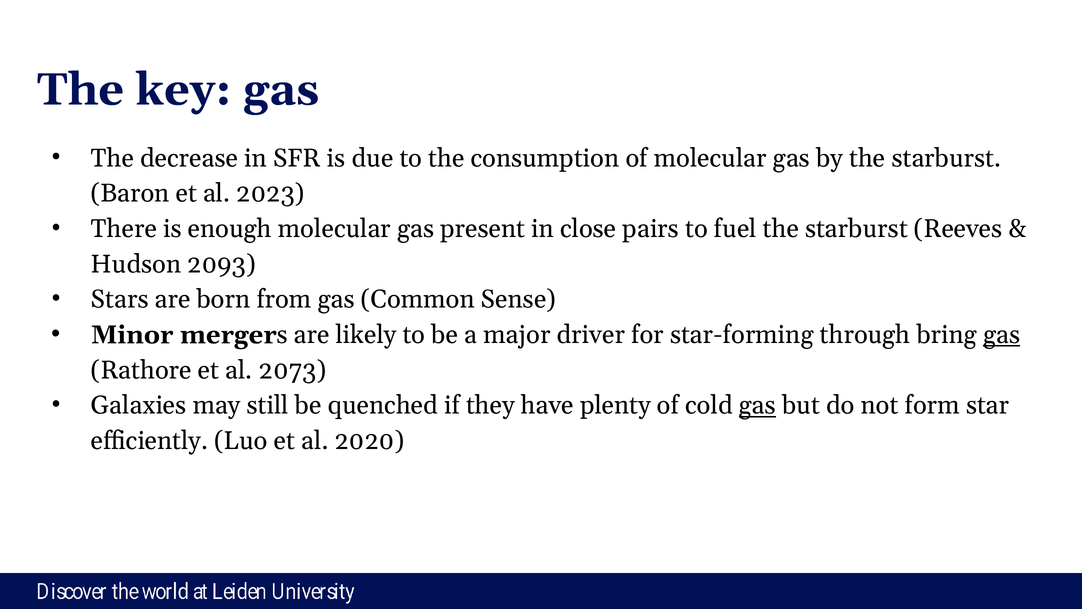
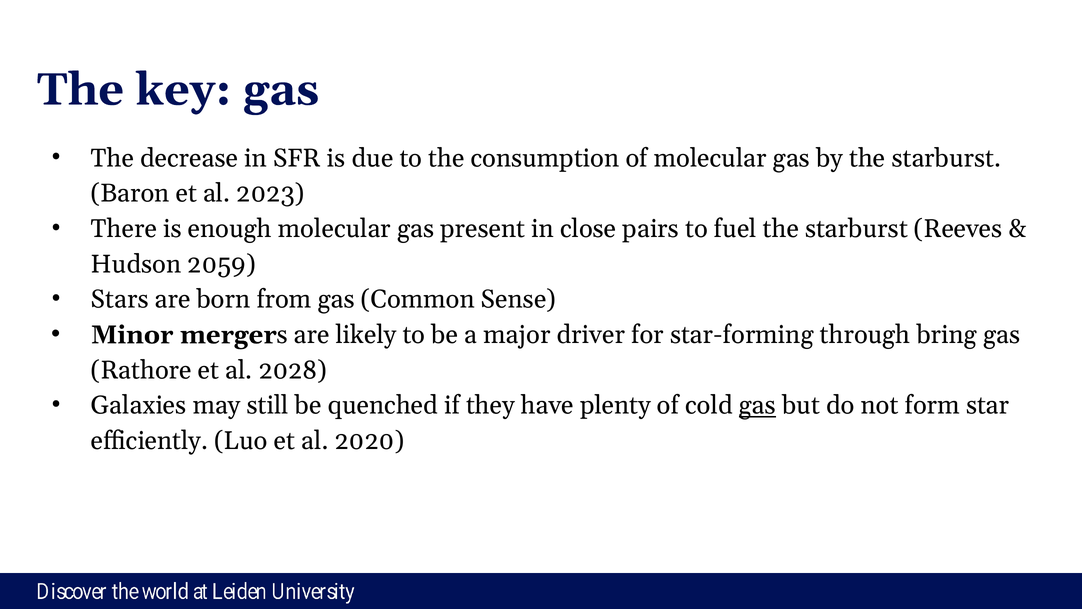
2093: 2093 -> 2059 (221, 264)
gas underline: present -> none (1002, 335)
2073: 2073 -> 2028 (293, 370)
